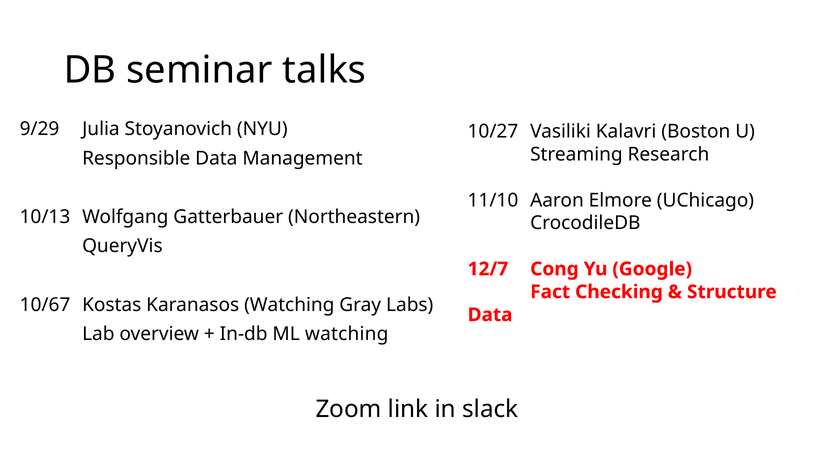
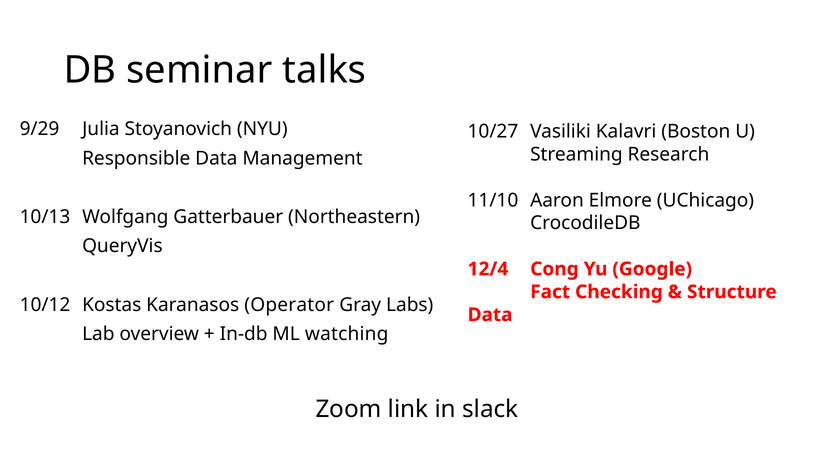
12/7: 12/7 -> 12/4 (488, 269)
10/67: 10/67 -> 10/12 (45, 305)
Karanasos Watching: Watching -> Operator (289, 305)
